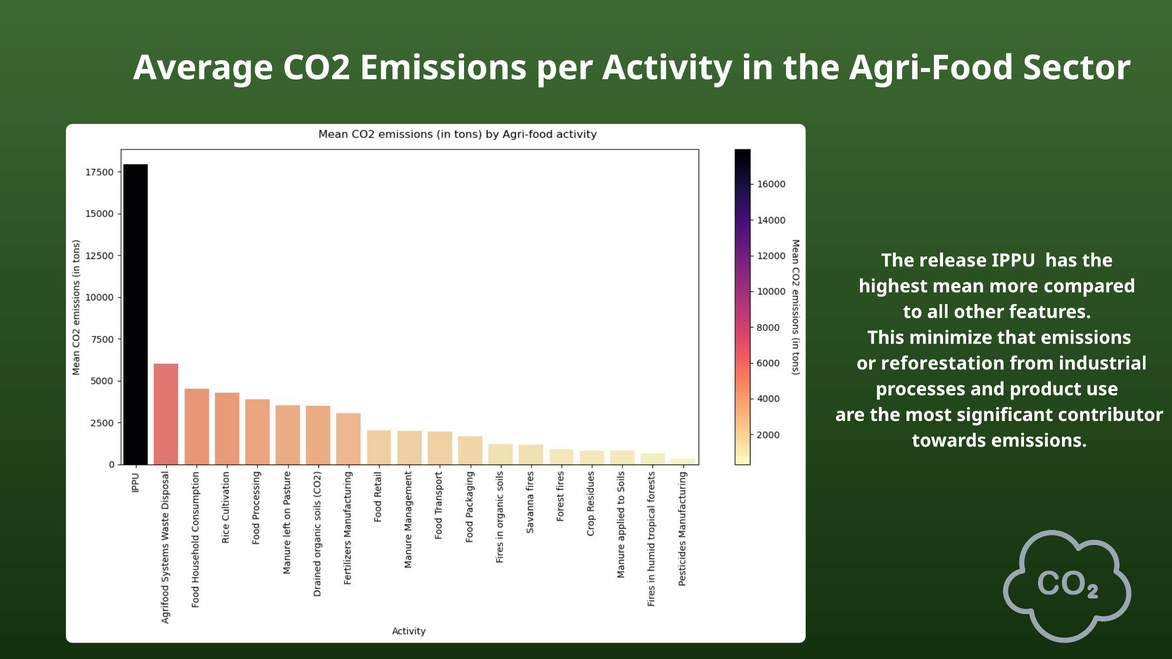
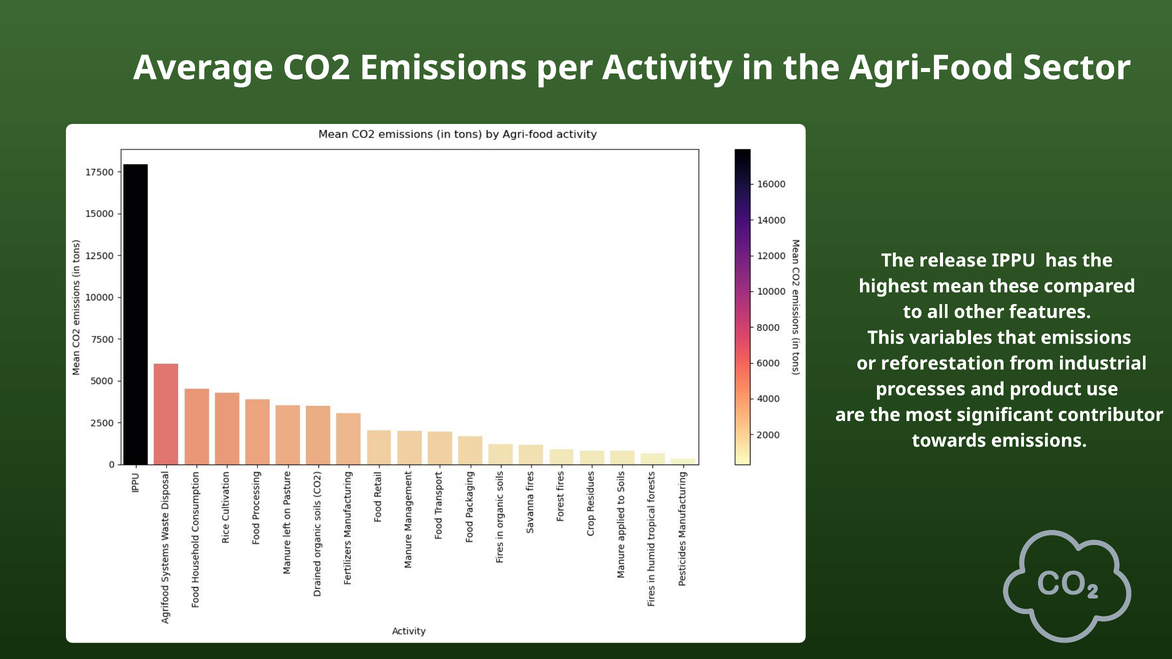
more: more -> these (1014, 286)
minimize: minimize -> variables (951, 338)
